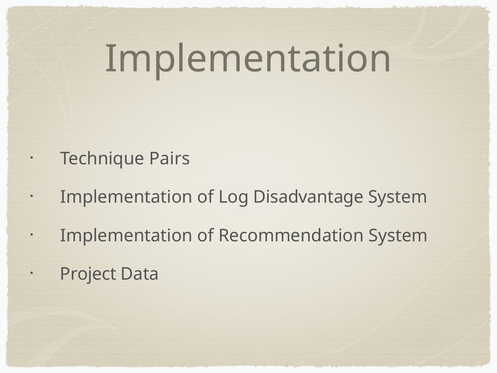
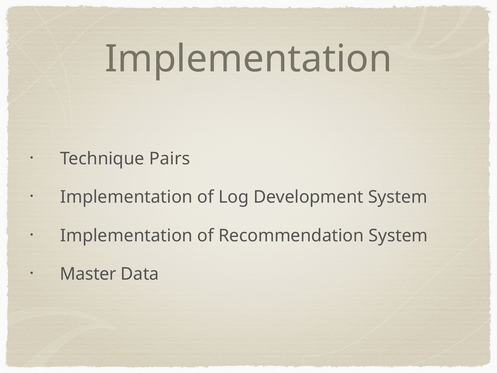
Disadvantage: Disadvantage -> Development (308, 197)
Project: Project -> Master (88, 274)
